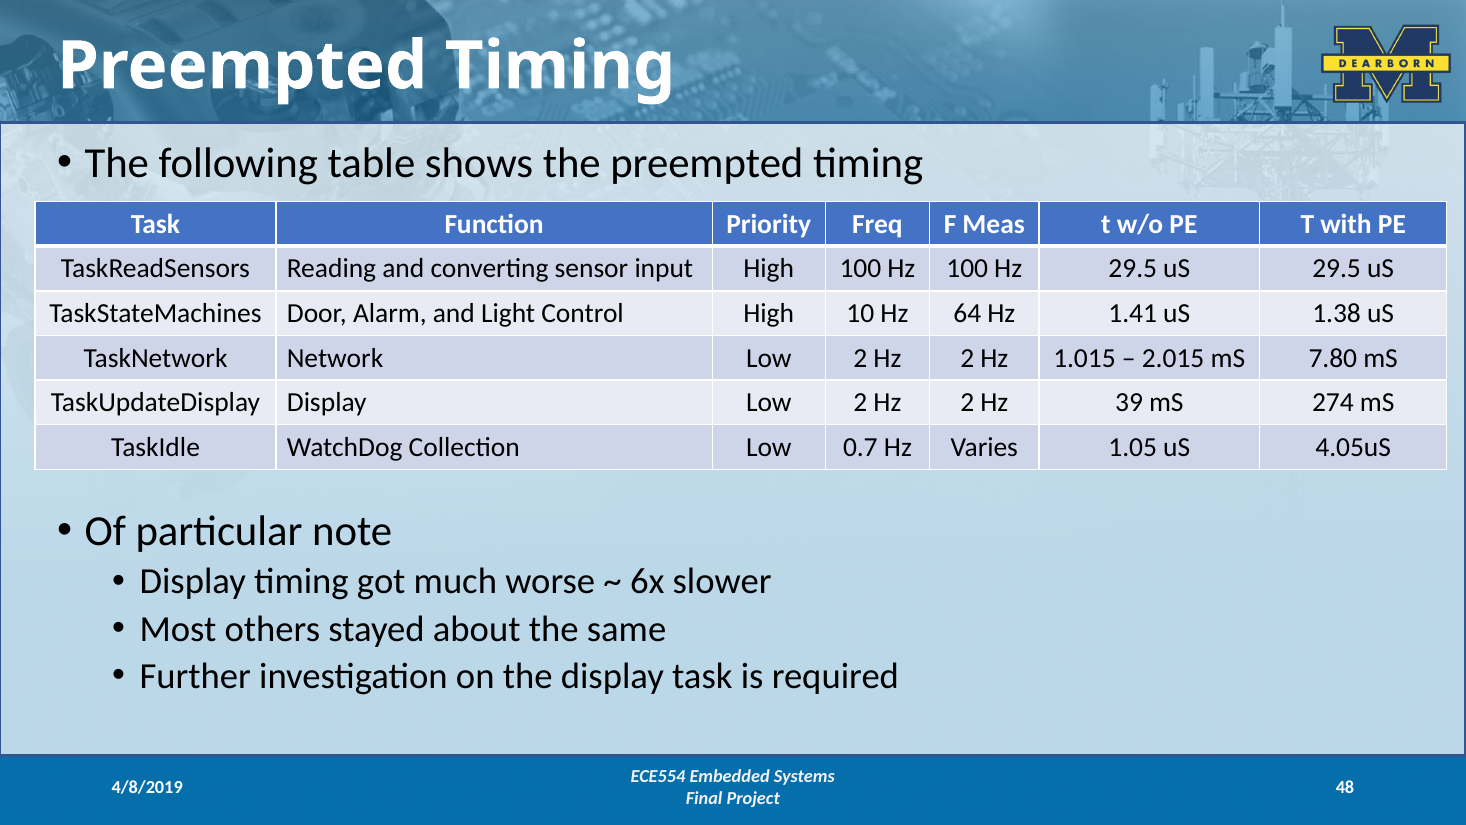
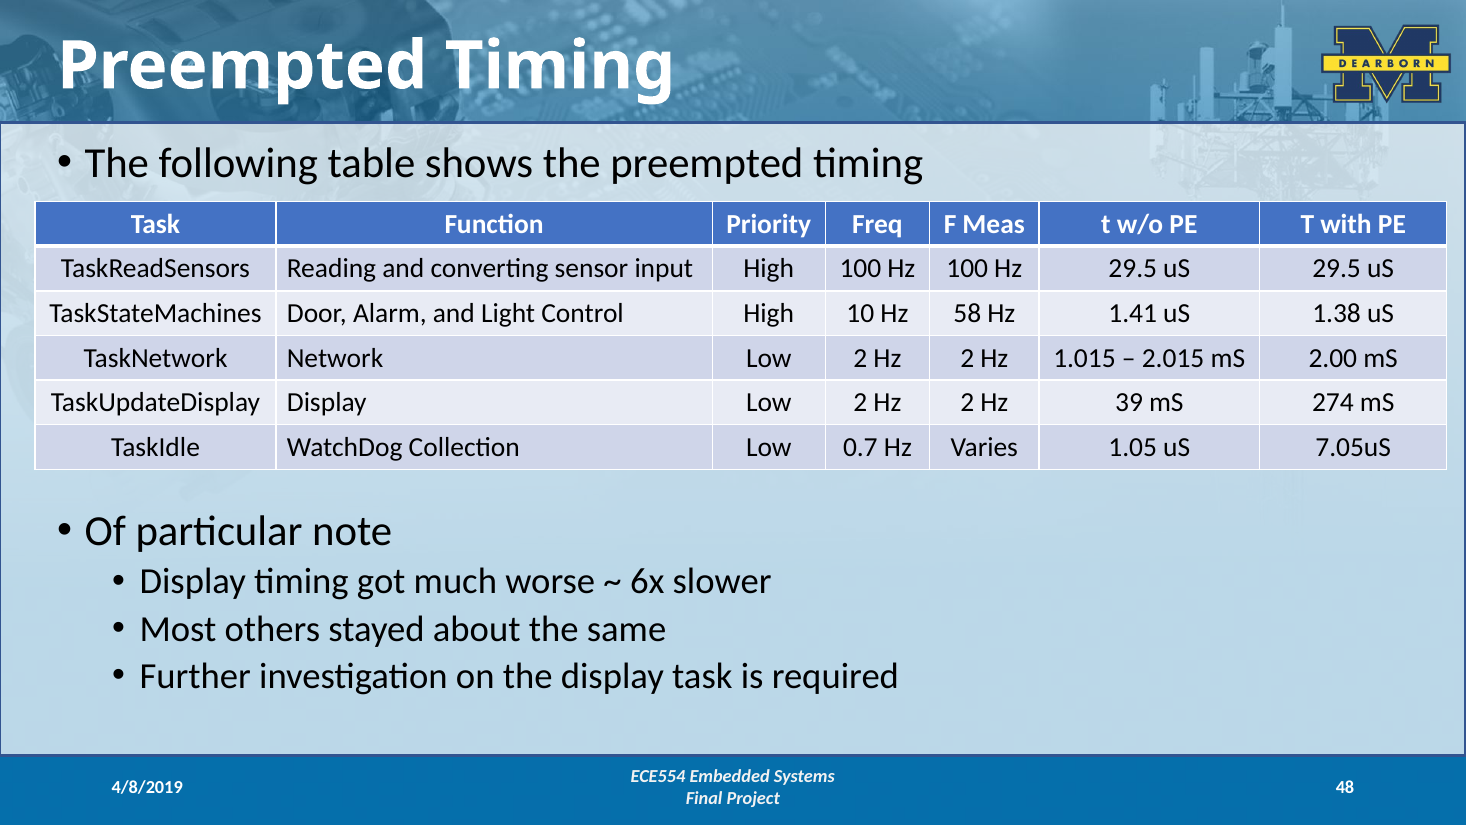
64: 64 -> 58 (967, 313)
7.80: 7.80 -> 2.00 (1333, 358)
4.05uS: 4.05uS -> 7.05uS (1353, 447)
